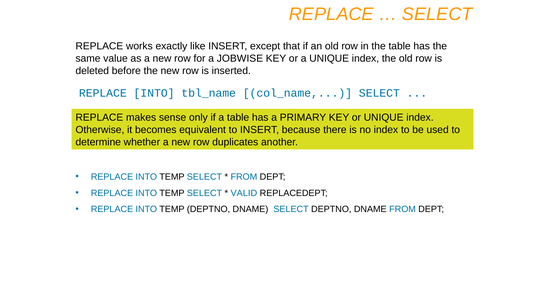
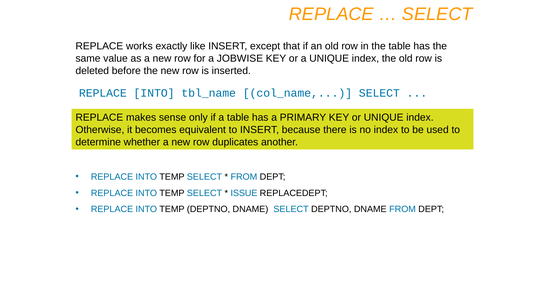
VALID: VALID -> ISSUE (244, 193)
